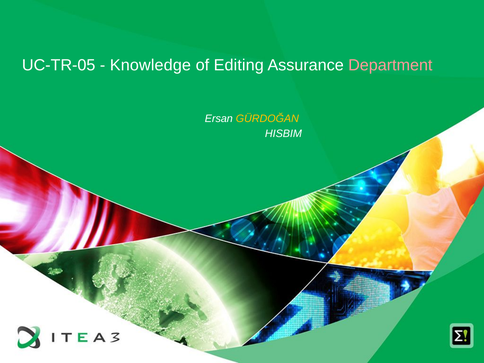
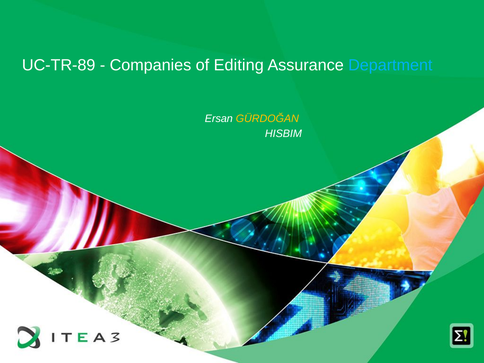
UC-TR-05: UC-TR-05 -> UC-TR-89 (59, 65)
Knowledge: Knowledge -> Companies (150, 65)
Department colour: pink -> light blue (390, 65)
